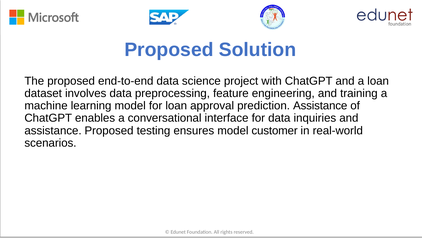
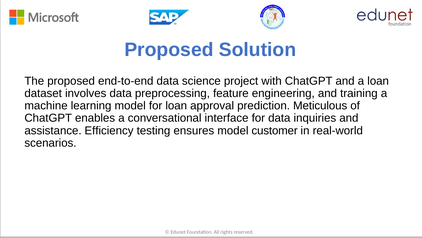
prediction Assistance: Assistance -> Meticulous (320, 105)
assistance Proposed: Proposed -> Efficiency (109, 130)
